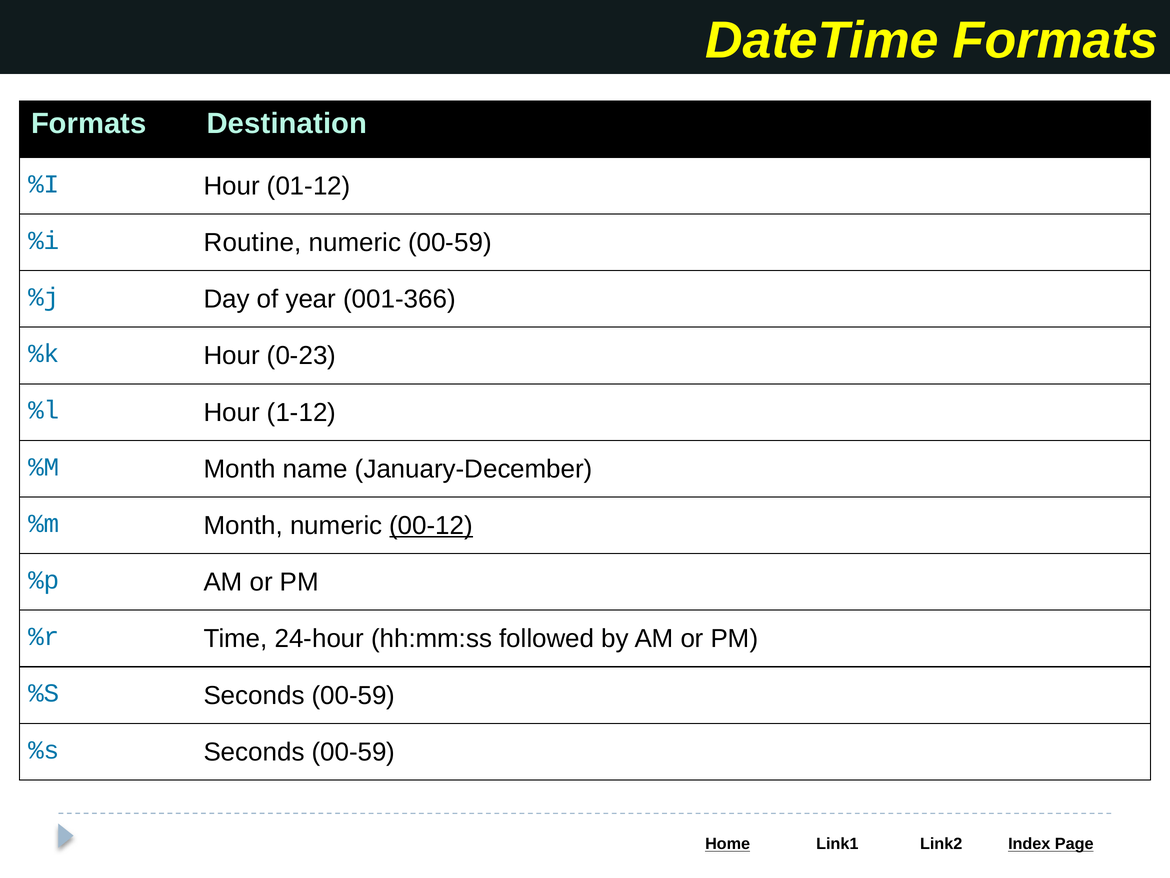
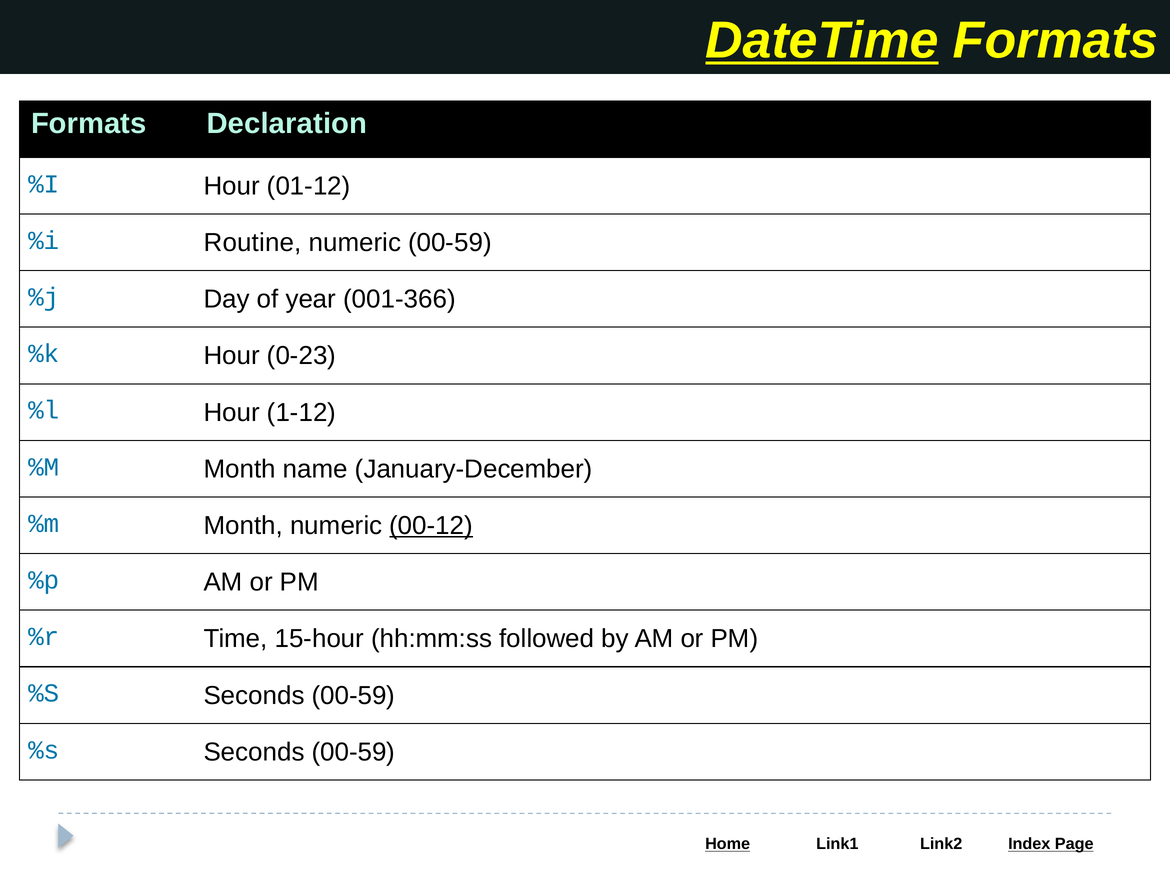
DateTime underline: none -> present (822, 41)
Destination: Destination -> Declaration (287, 123)
24-hour: 24-hour -> 15-hour (319, 638)
